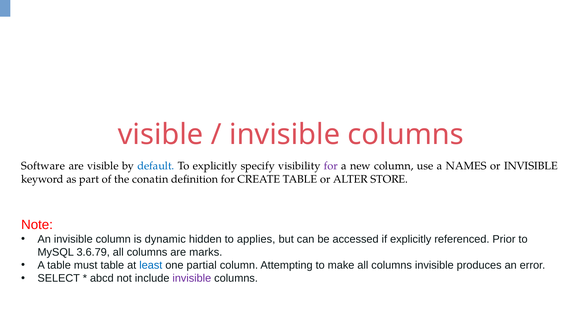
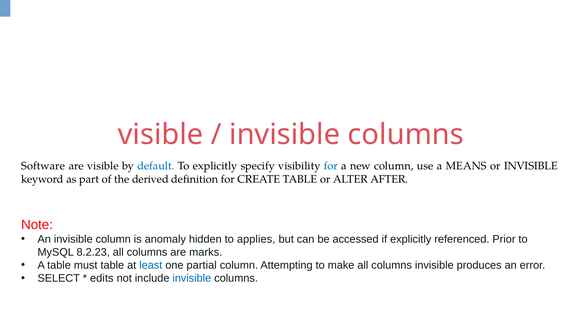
for colour: purple -> blue (331, 166)
NAMES: NAMES -> MEANS (466, 166)
conatin: conatin -> derived (150, 179)
STORE: STORE -> AFTER (389, 179)
dynamic: dynamic -> anomaly (165, 239)
3.6.79: 3.6.79 -> 8.2.23 (93, 253)
abcd: abcd -> edits (102, 279)
invisible colour: purple -> blue (192, 279)
